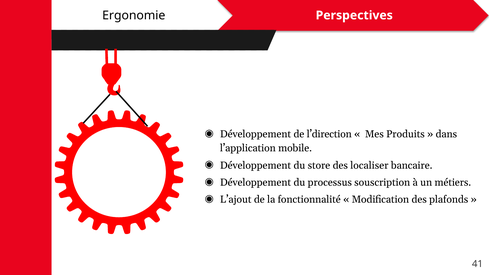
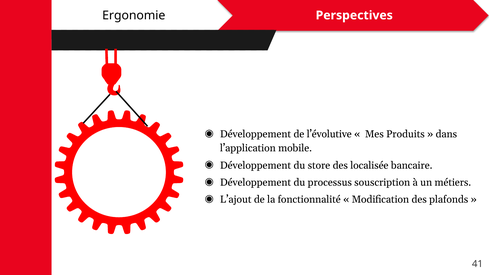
l’direction: l’direction -> l’évolutive (329, 134)
localiser: localiser -> localisée (369, 165)
